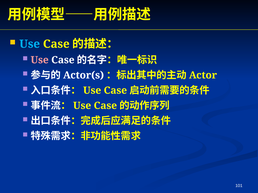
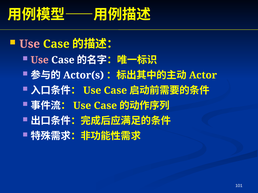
Use colour: light blue -> pink (30, 44)
